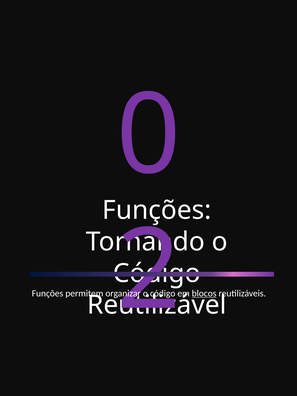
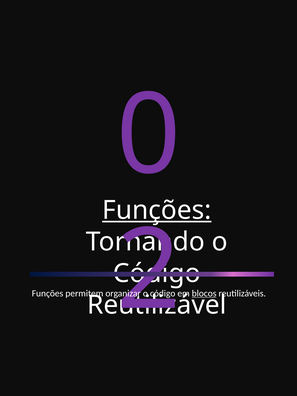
Funções underline: none -> present (157, 210)
